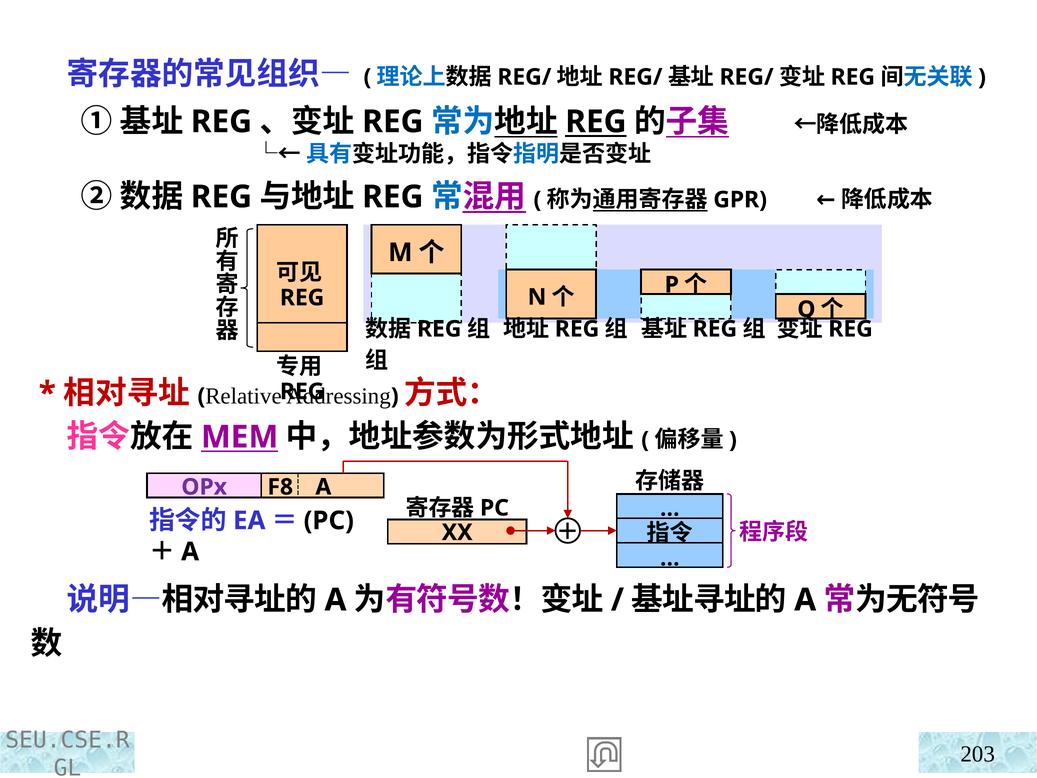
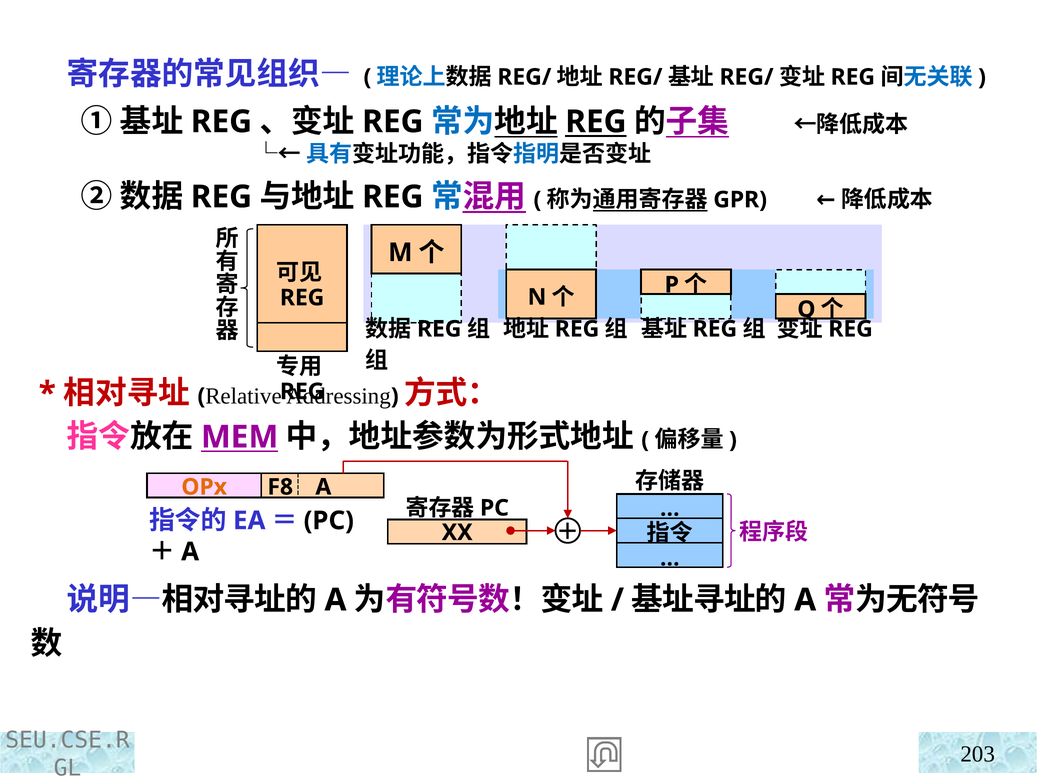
OPx colour: purple -> orange (204, 487)
